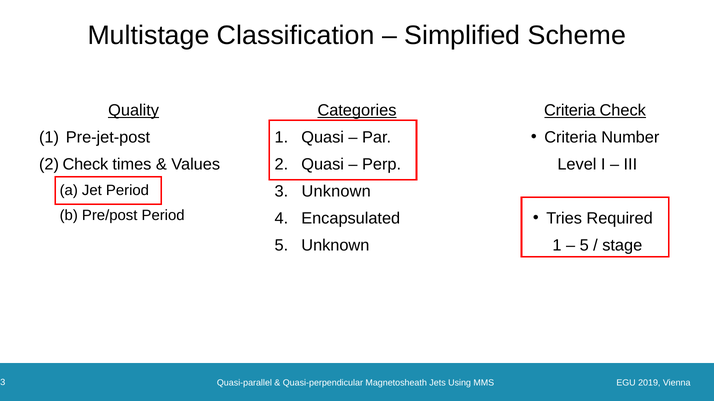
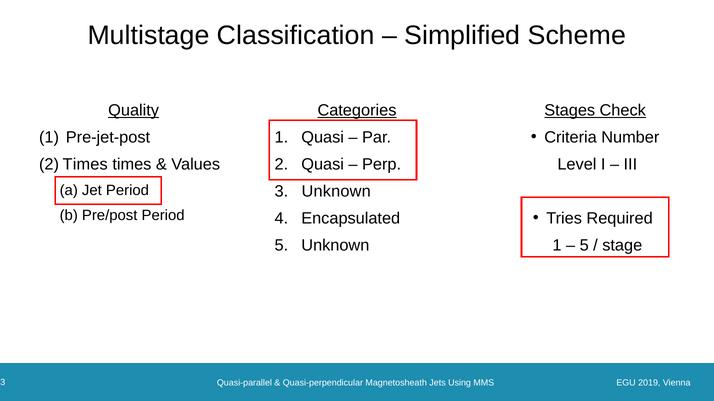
Criteria: Criteria -> Stages (570, 110)
2 Check: Check -> Times (85, 165)
